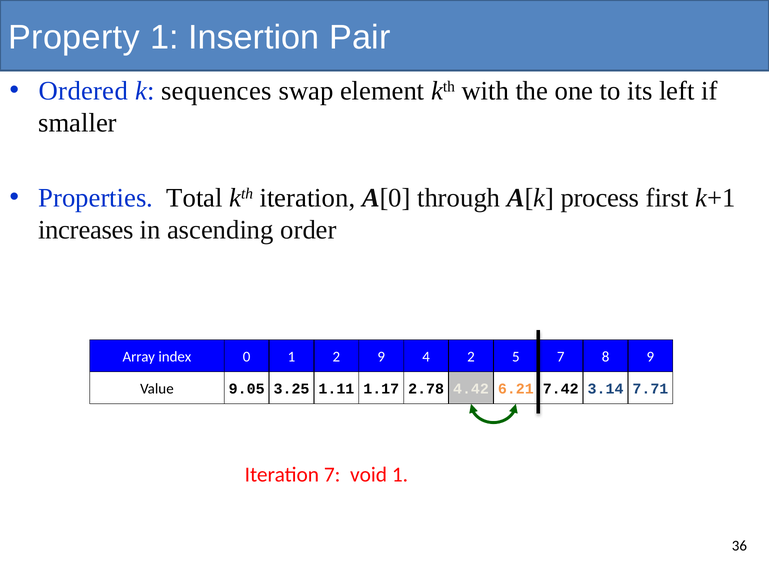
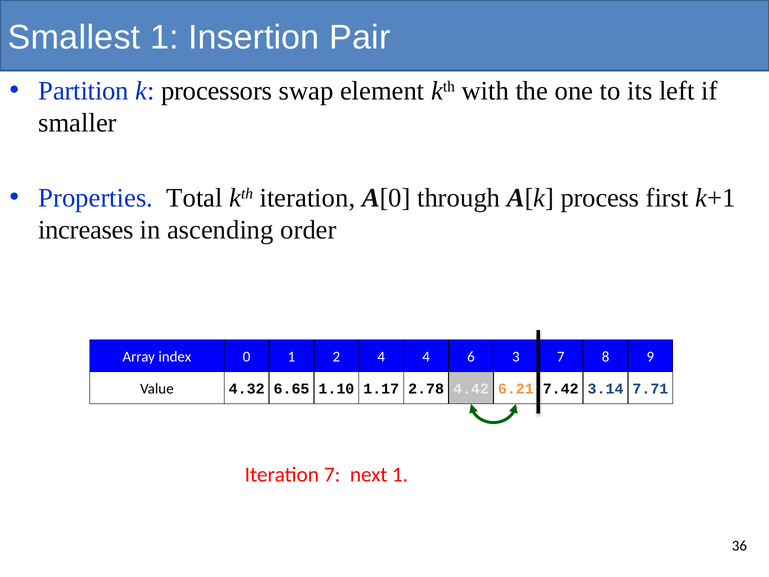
Property: Property -> Smallest (74, 38)
Ordered: Ordered -> Partition (84, 91)
sequences: sequences -> processors (217, 91)
2 9: 9 -> 4 (381, 357)
4 2: 2 -> 6 (471, 357)
5: 5 -> 3 (516, 357)
9.05: 9.05 -> 4.32 (247, 389)
3.25: 3.25 -> 6.65 (292, 389)
1.11: 1.11 -> 1.10 (336, 389)
void: void -> next (369, 474)
